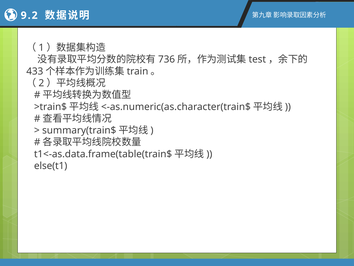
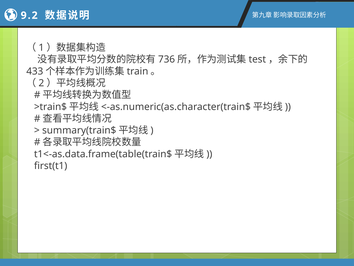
else(t1: else(t1 -> first(t1 (51, 166)
